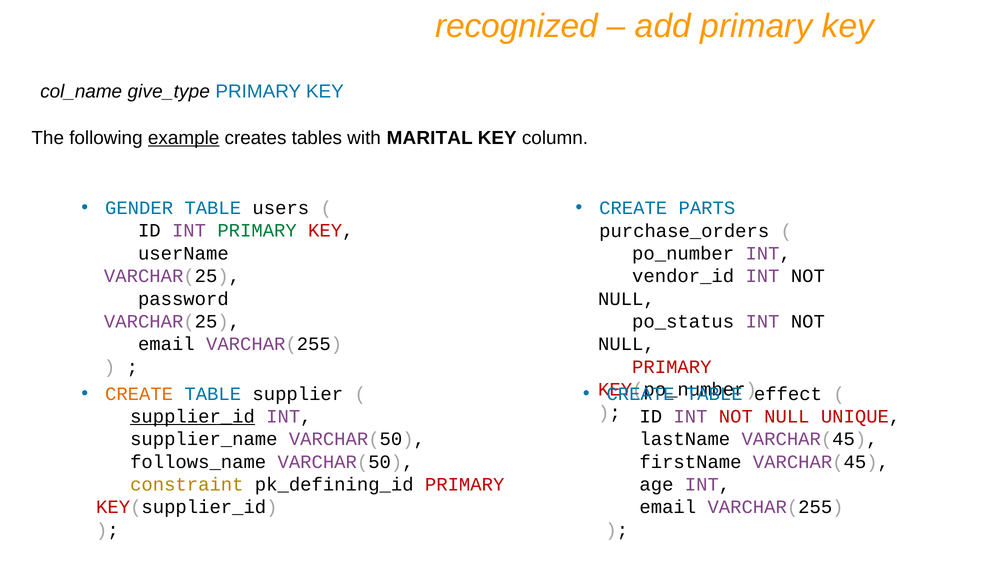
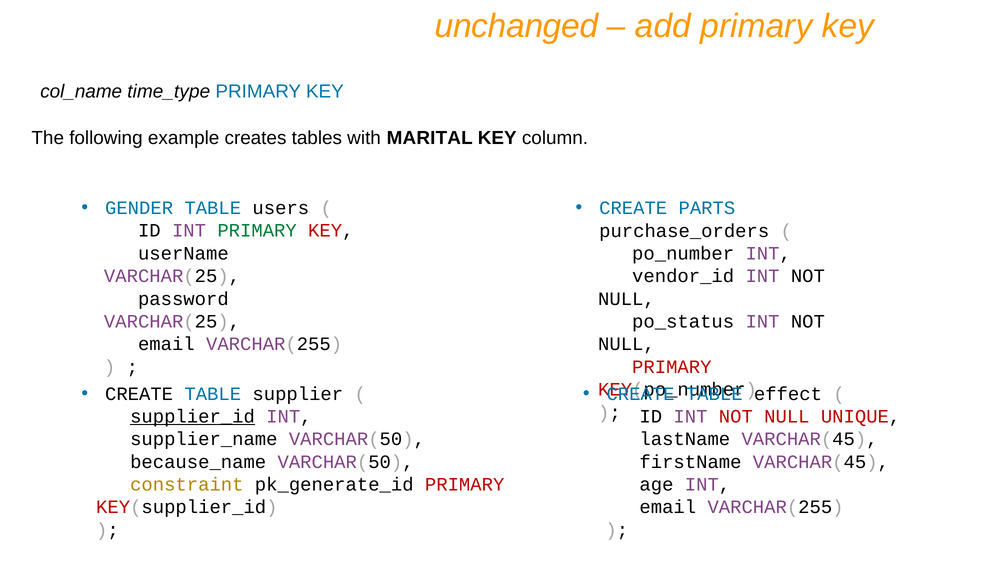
recognized: recognized -> unchanged (517, 26)
give_type: give_type -> time_type (169, 91)
example underline: present -> none (184, 138)
CREATE colour: orange -> black (139, 394)
follows_name: follows_name -> because_name (198, 462)
pk_defining_id: pk_defining_id -> pk_generate_id (334, 485)
